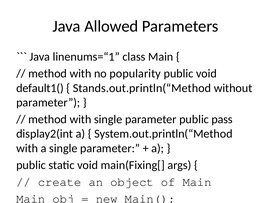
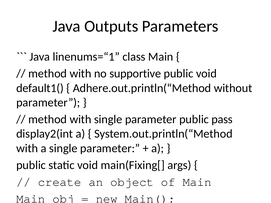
Allowed: Allowed -> Outputs (111, 26)
popularity: popularity -> supportive (135, 74)
Stands.out.println(“Method: Stands.out.println(“Method -> Adhere.out.println(“Method (142, 88)
